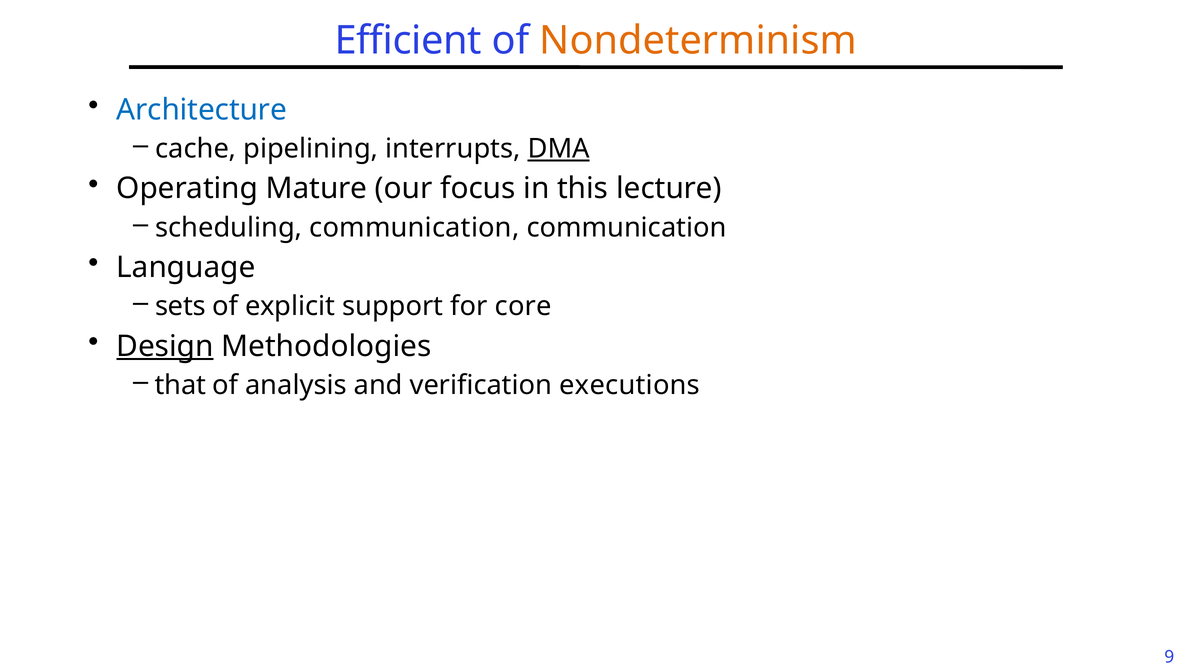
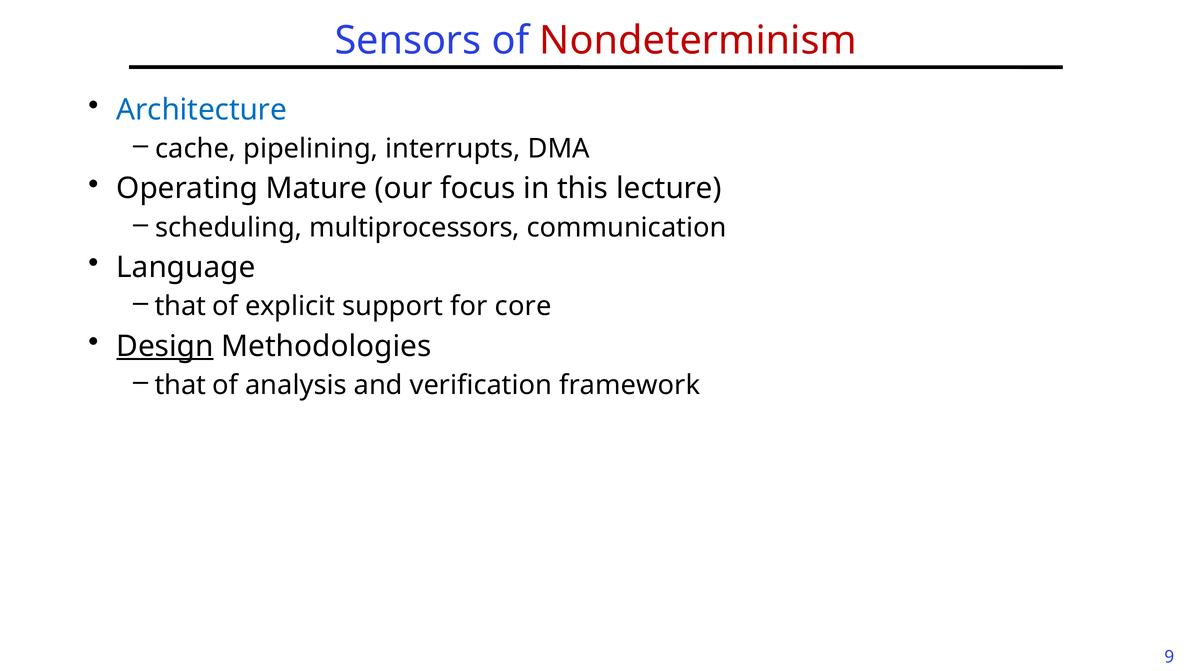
Efficient: Efficient -> Sensors (408, 41)
Nondeterminism colour: orange -> red (698, 41)
DMA underline: present -> none (559, 149)
scheduling communication: communication -> multiprocessors (415, 227)
sets: sets -> that (180, 306)
executions: executions -> framework (630, 385)
